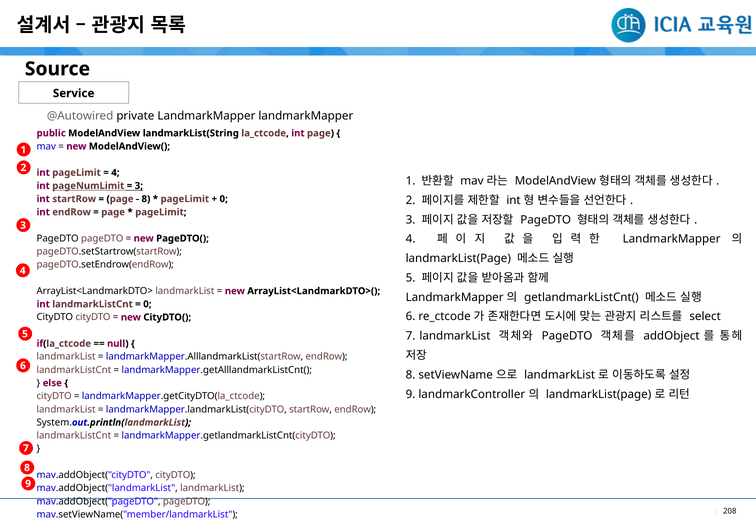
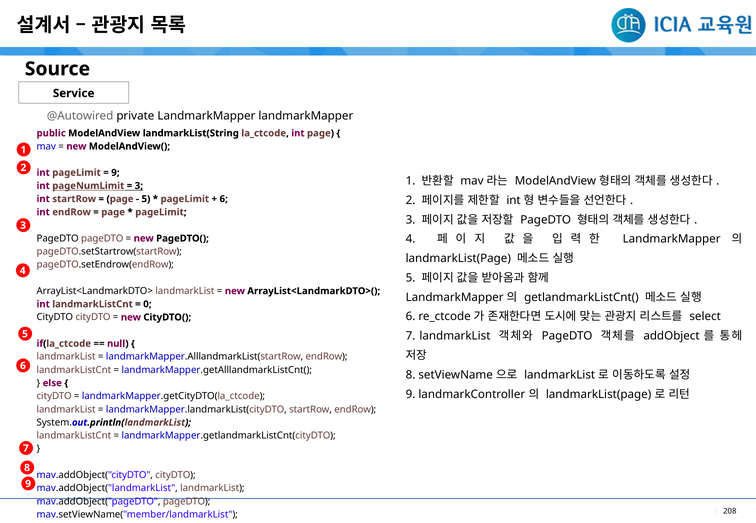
4: 4 -> 9 (115, 173)
8: 8 -> 5 (146, 199)
0: 0 -> 6 (224, 199)
